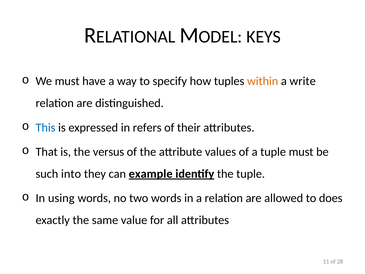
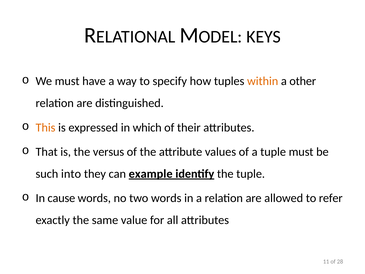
write: write -> other (303, 81)
This colour: blue -> orange (46, 127)
refers: refers -> which (147, 127)
using: using -> cause (61, 198)
does: does -> refer (331, 198)
